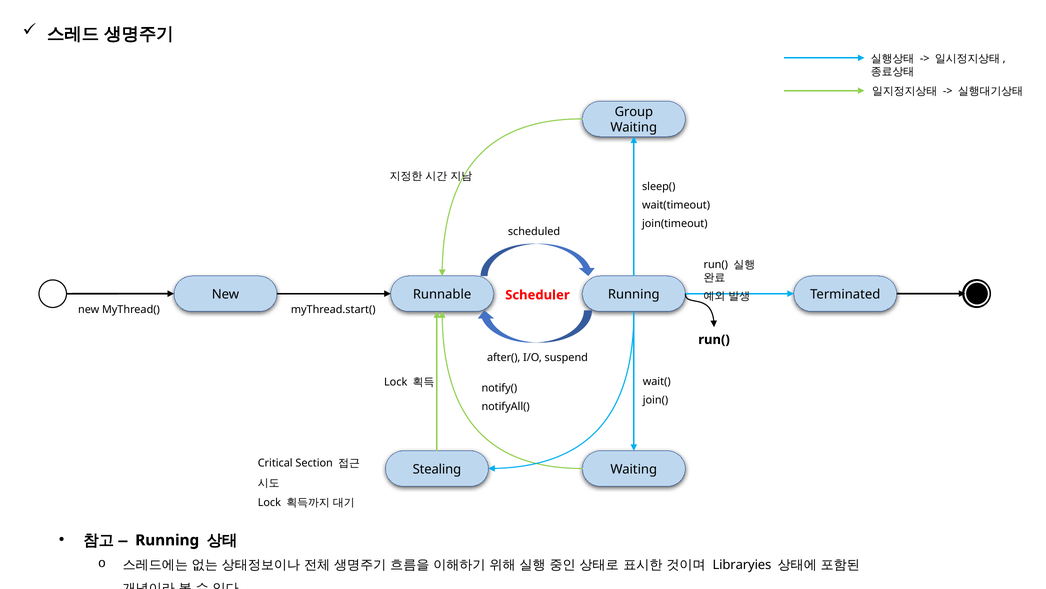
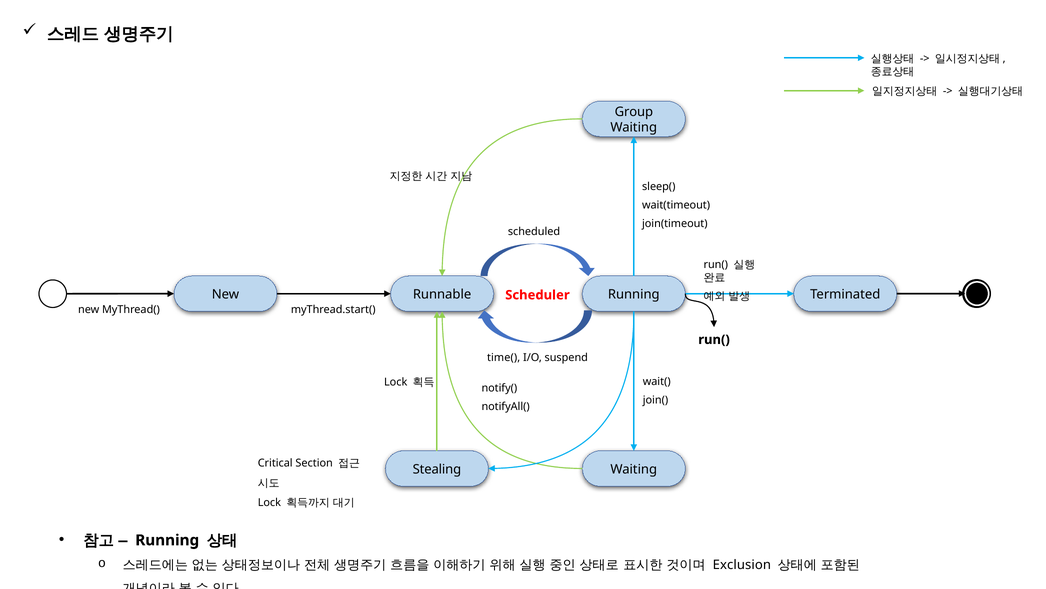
after(: after( -> time( (504, 357)
Libraryies: Libraryies -> Exclusion (742, 564)
